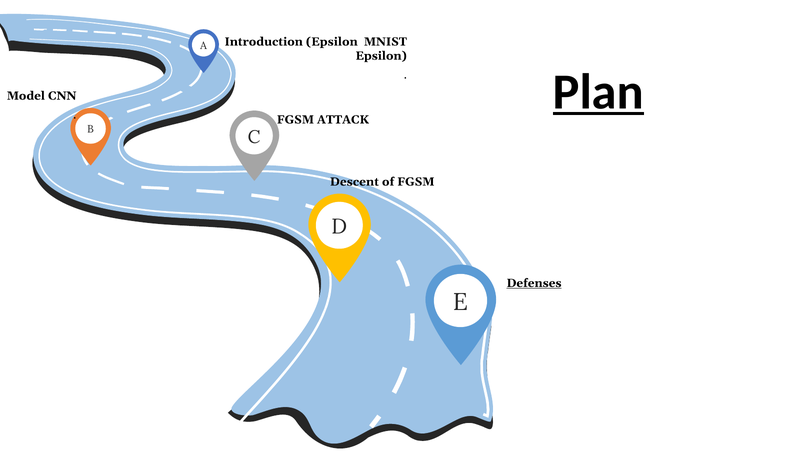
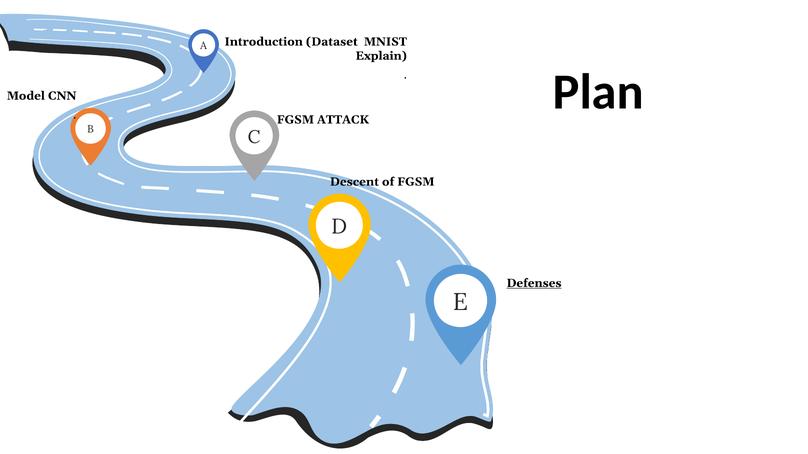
Introduction Epsilon: Epsilon -> Dataset (332, 42)
Epsilon: Epsilon -> Explain (381, 56)
Plan underline: present -> none (598, 92)
